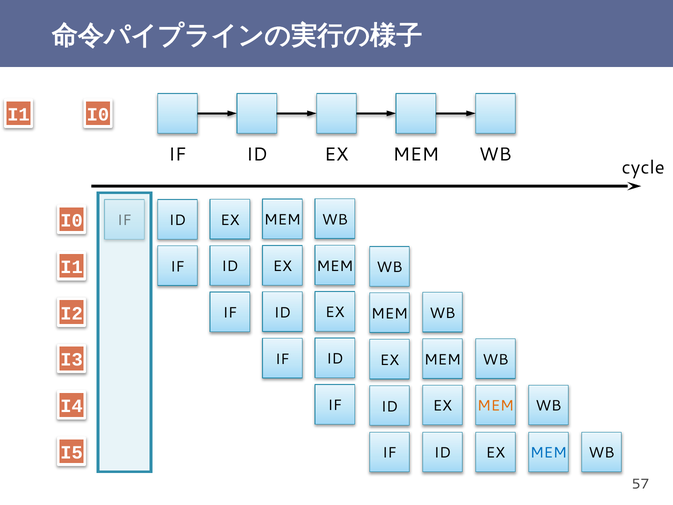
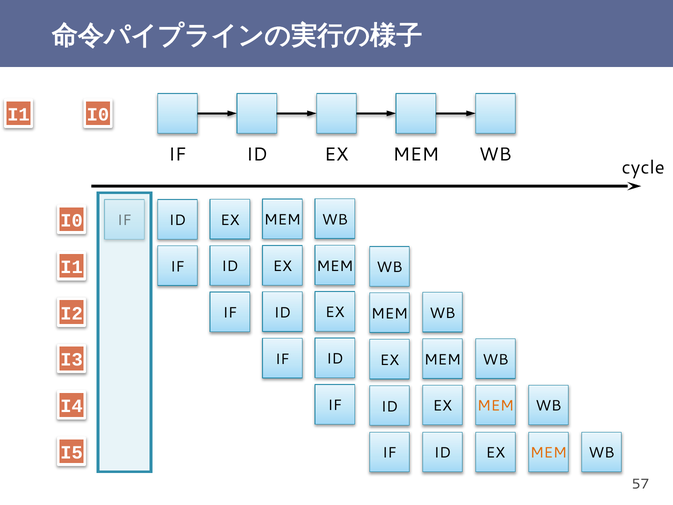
MEM colour: blue -> orange (548, 453)
